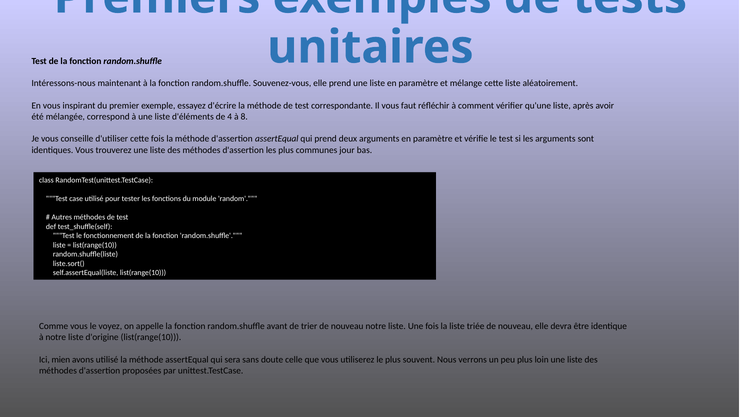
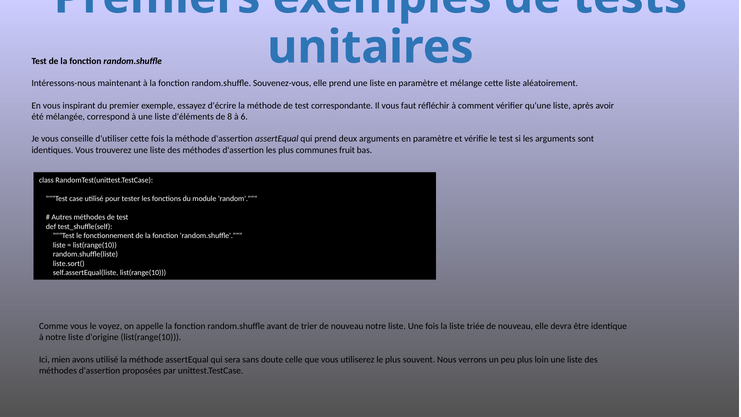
4: 4 -> 8 (230, 117)
8: 8 -> 6 (244, 117)
jour: jour -> fruit (347, 150)
